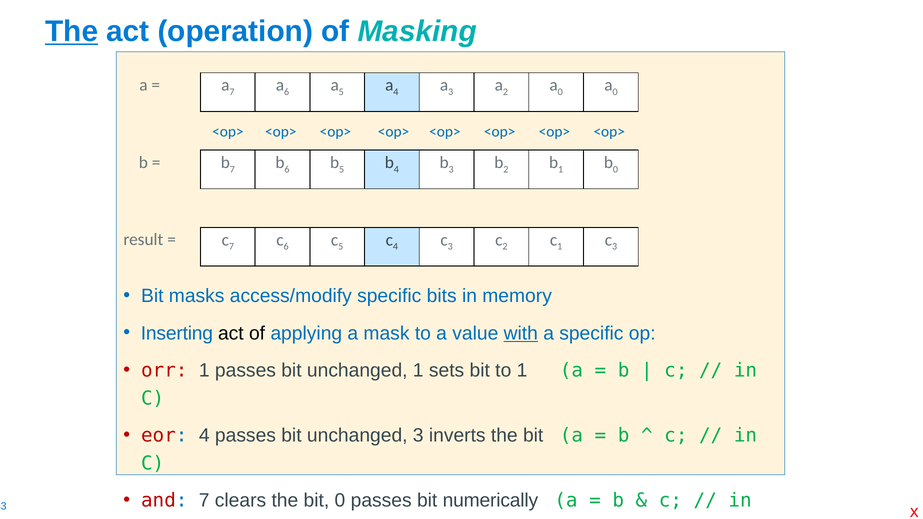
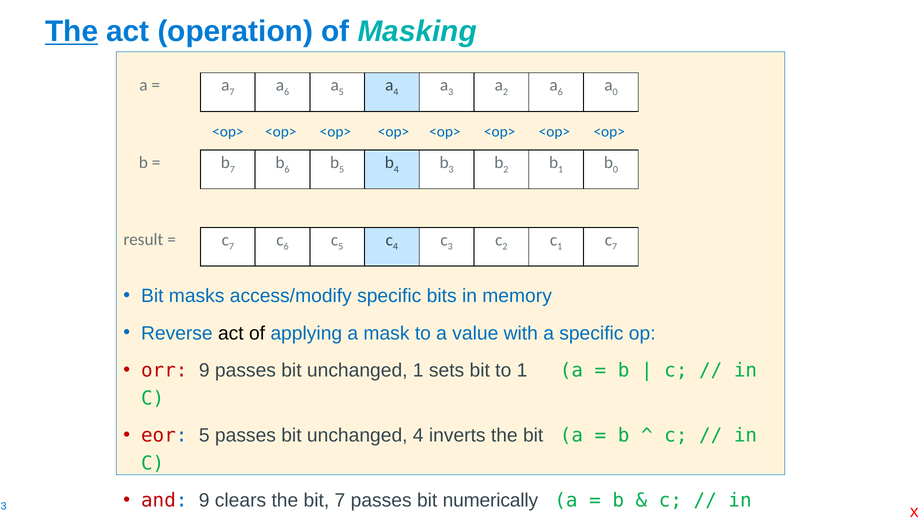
0: 0 -> 6 (560, 92)
1 c 3: 3 -> 7 (615, 247)
Inserting: Inserting -> Reverse (177, 333)
with underline: present -> none (521, 333)
orr 1: 1 -> 9 (204, 371)
eor 4: 4 -> 5 (204, 436)
unchanged 3: 3 -> 4 (418, 436)
and 7: 7 -> 9 (204, 501)
bit 0: 0 -> 7 (340, 501)
